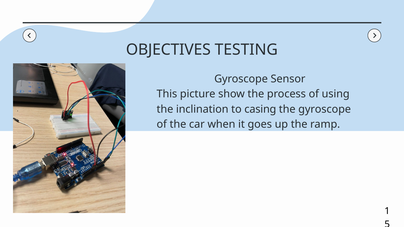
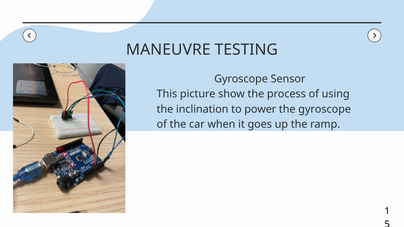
OBJECTIVES: OBJECTIVES -> MANEUVRE (168, 50)
casing: casing -> power (260, 109)
